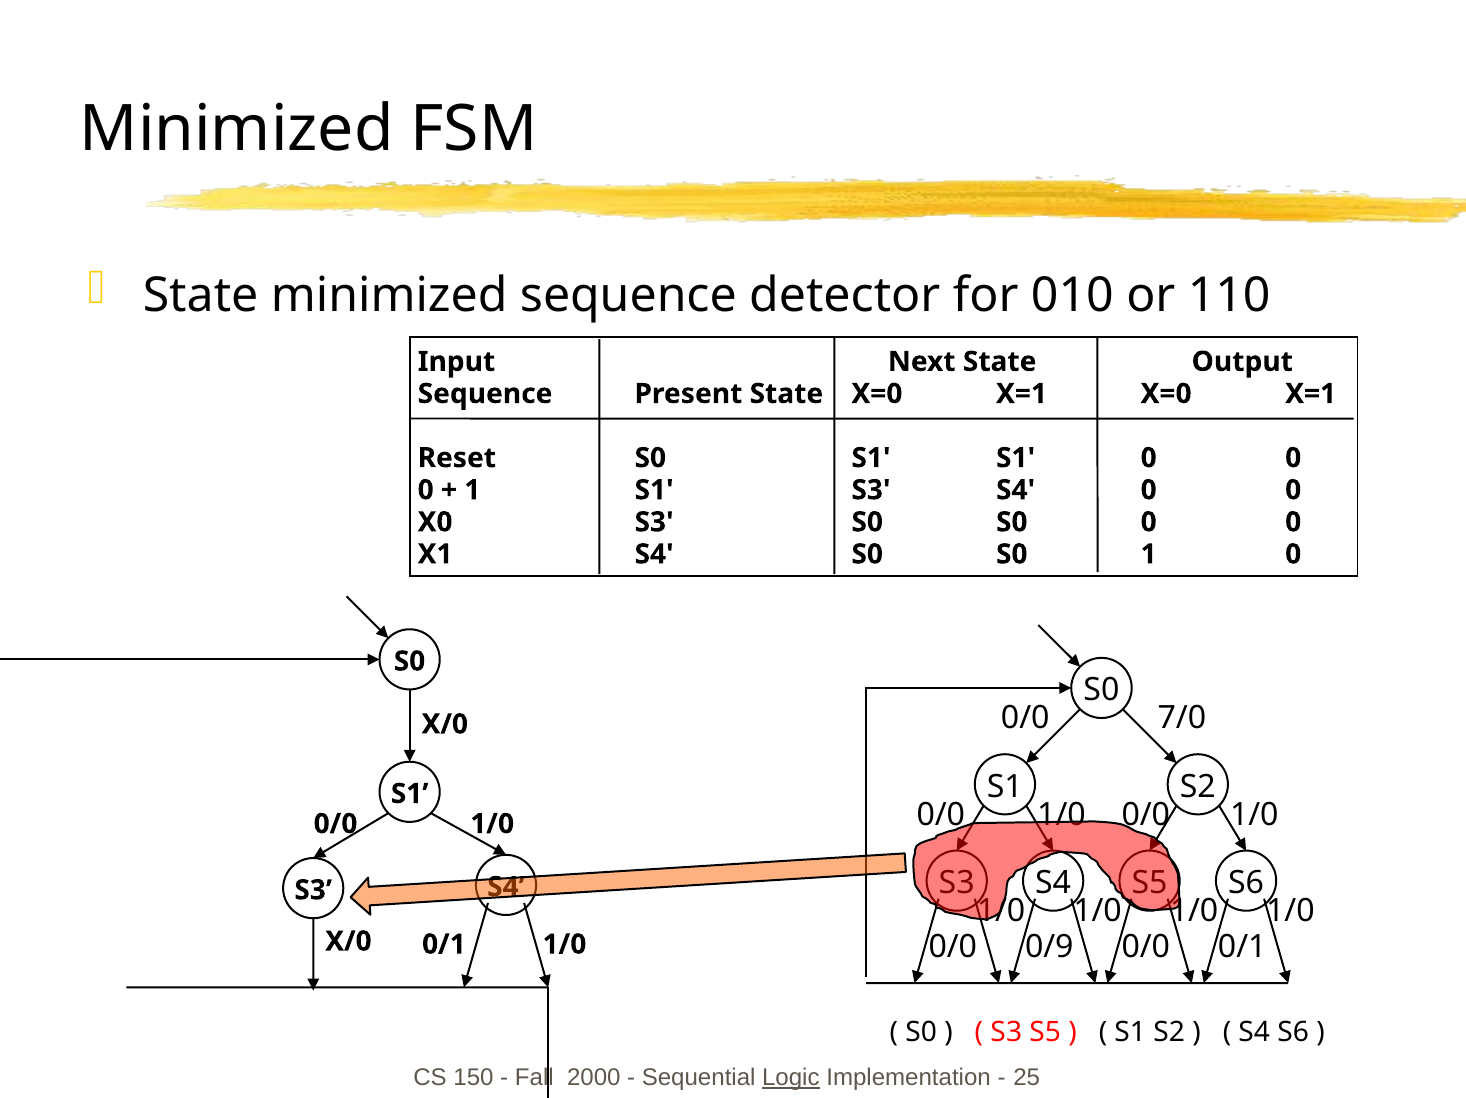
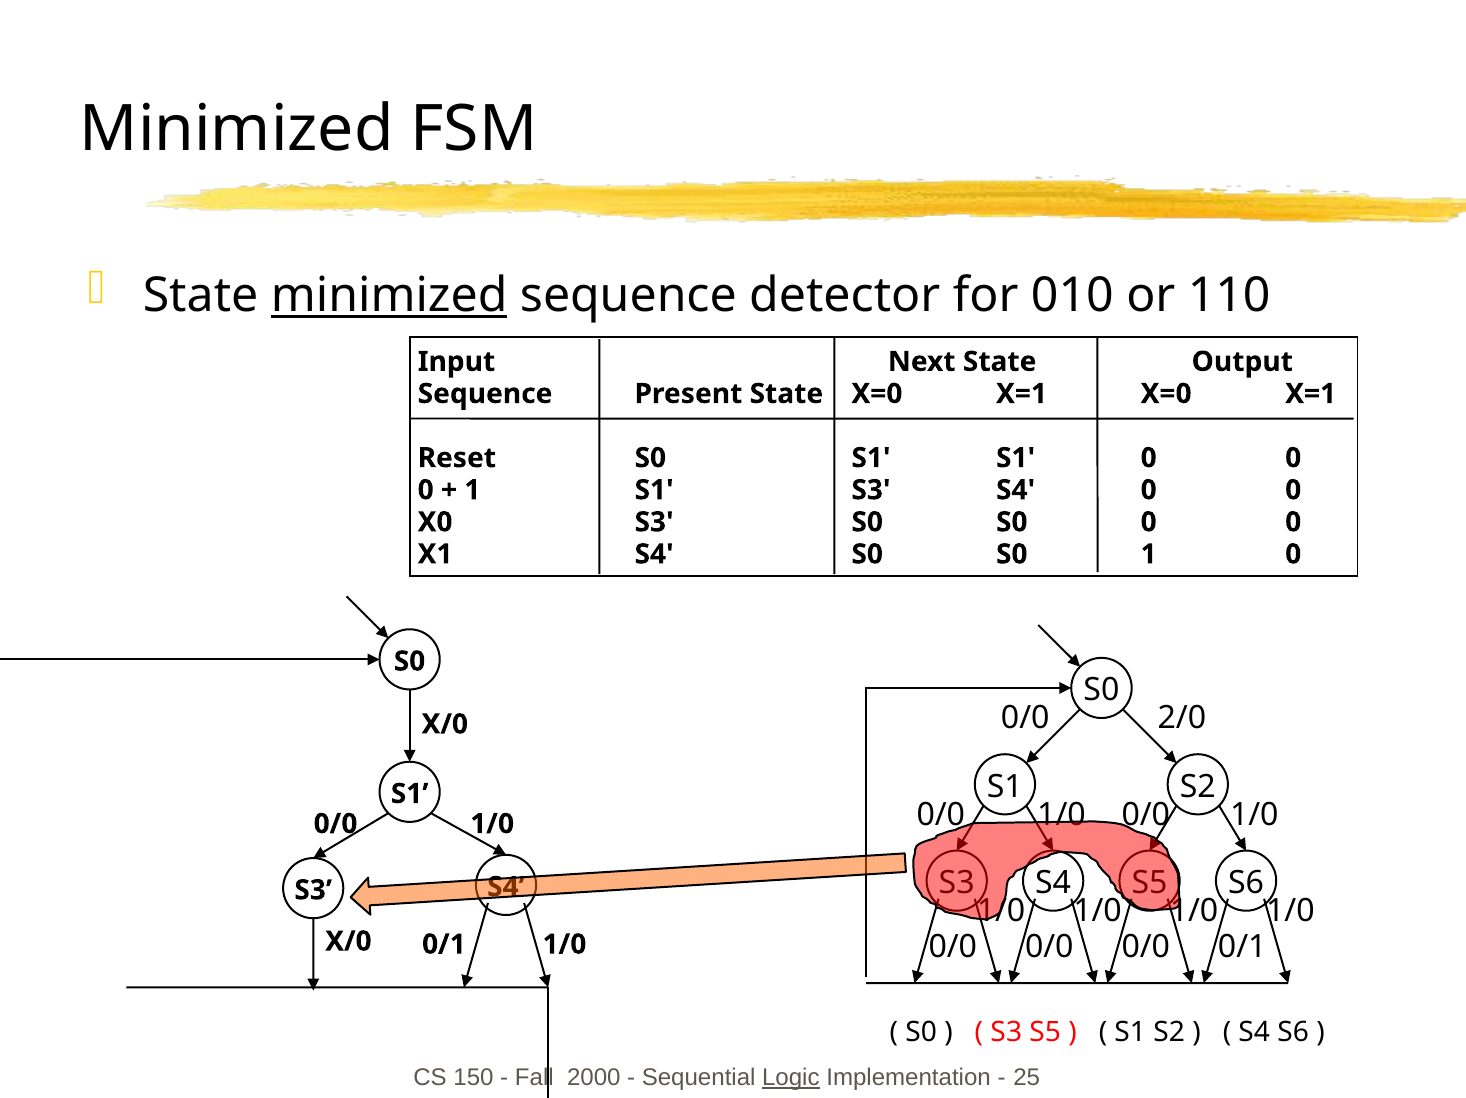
minimized underline: none -> present (389, 296)
7/0: 7/0 -> 2/0 (1182, 719)
0/9: 0/9 -> 0/0 (1049, 948)
